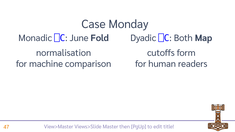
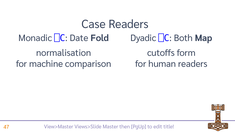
Case Monday: Monday -> Readers (129, 24)
June: June -> Date (79, 38)
